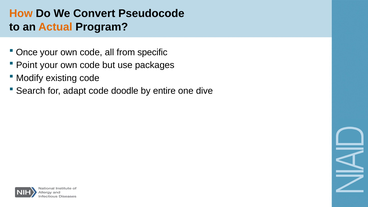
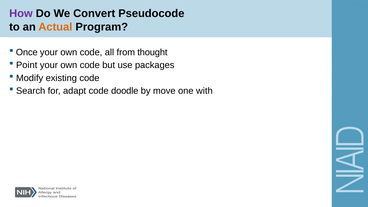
How colour: orange -> purple (21, 13)
specific: specific -> thought (152, 52)
entire: entire -> move (164, 91)
dive: dive -> with (204, 91)
